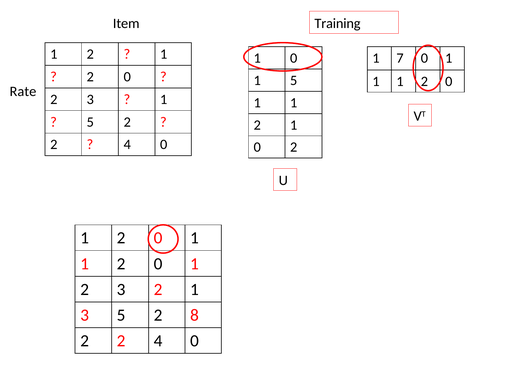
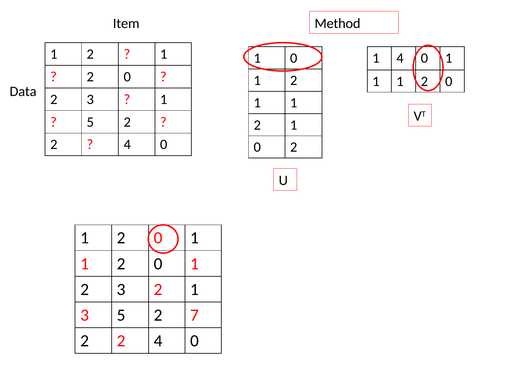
Training: Training -> Method (337, 23)
1 7: 7 -> 4 (400, 58)
5: 5 -> 2 (294, 81)
Rate: Rate -> Data (23, 92)
8: 8 -> 7 (194, 315)
